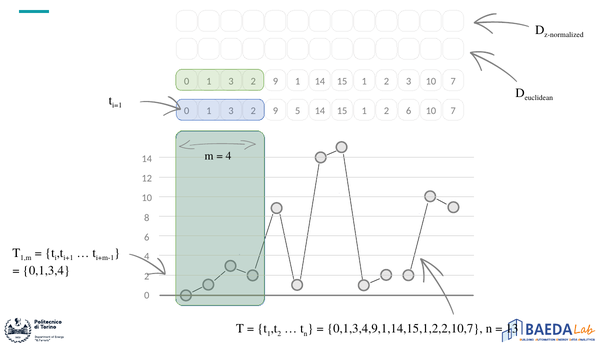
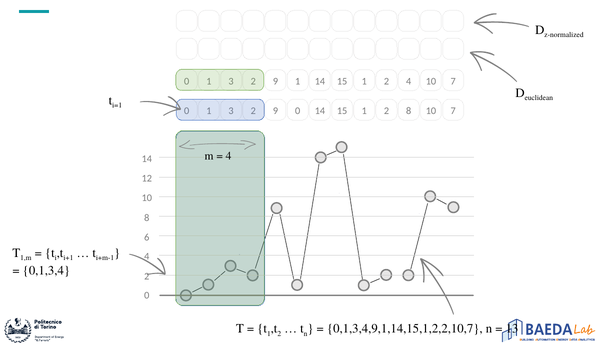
2 3: 3 -> 4 (409, 81)
9 5: 5 -> 0 (298, 111)
2 6: 6 -> 8 (409, 111)
